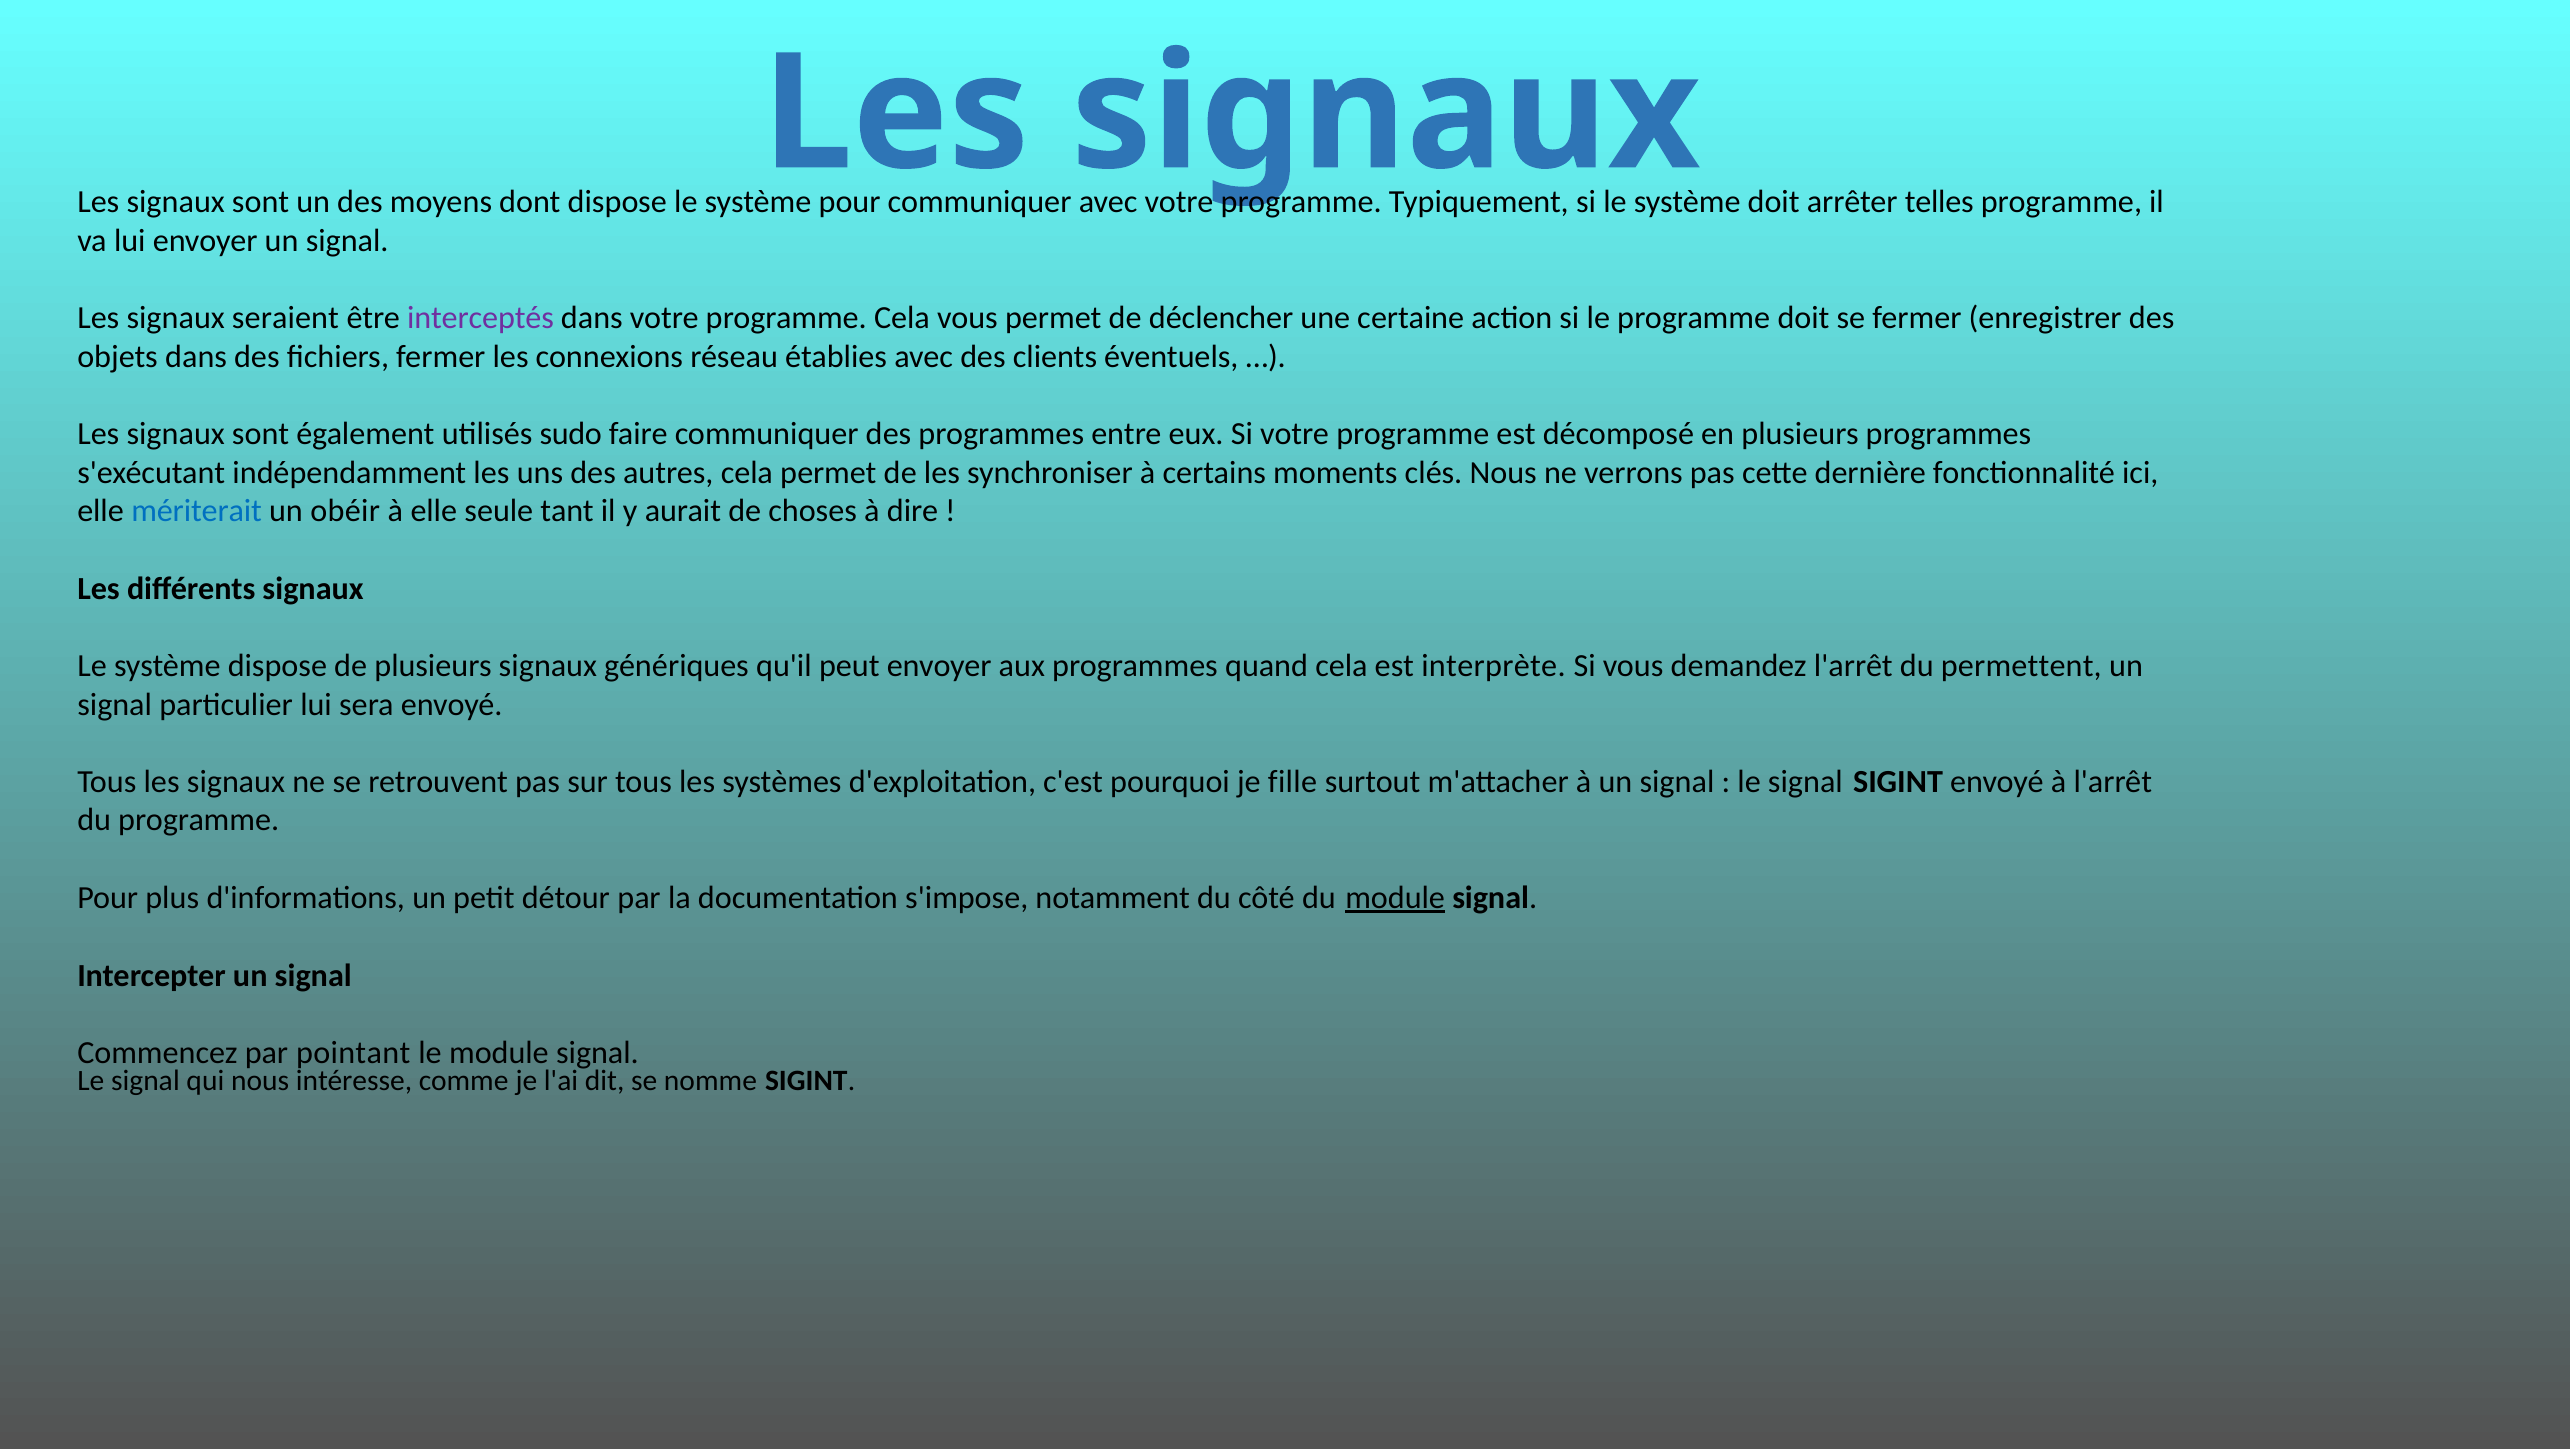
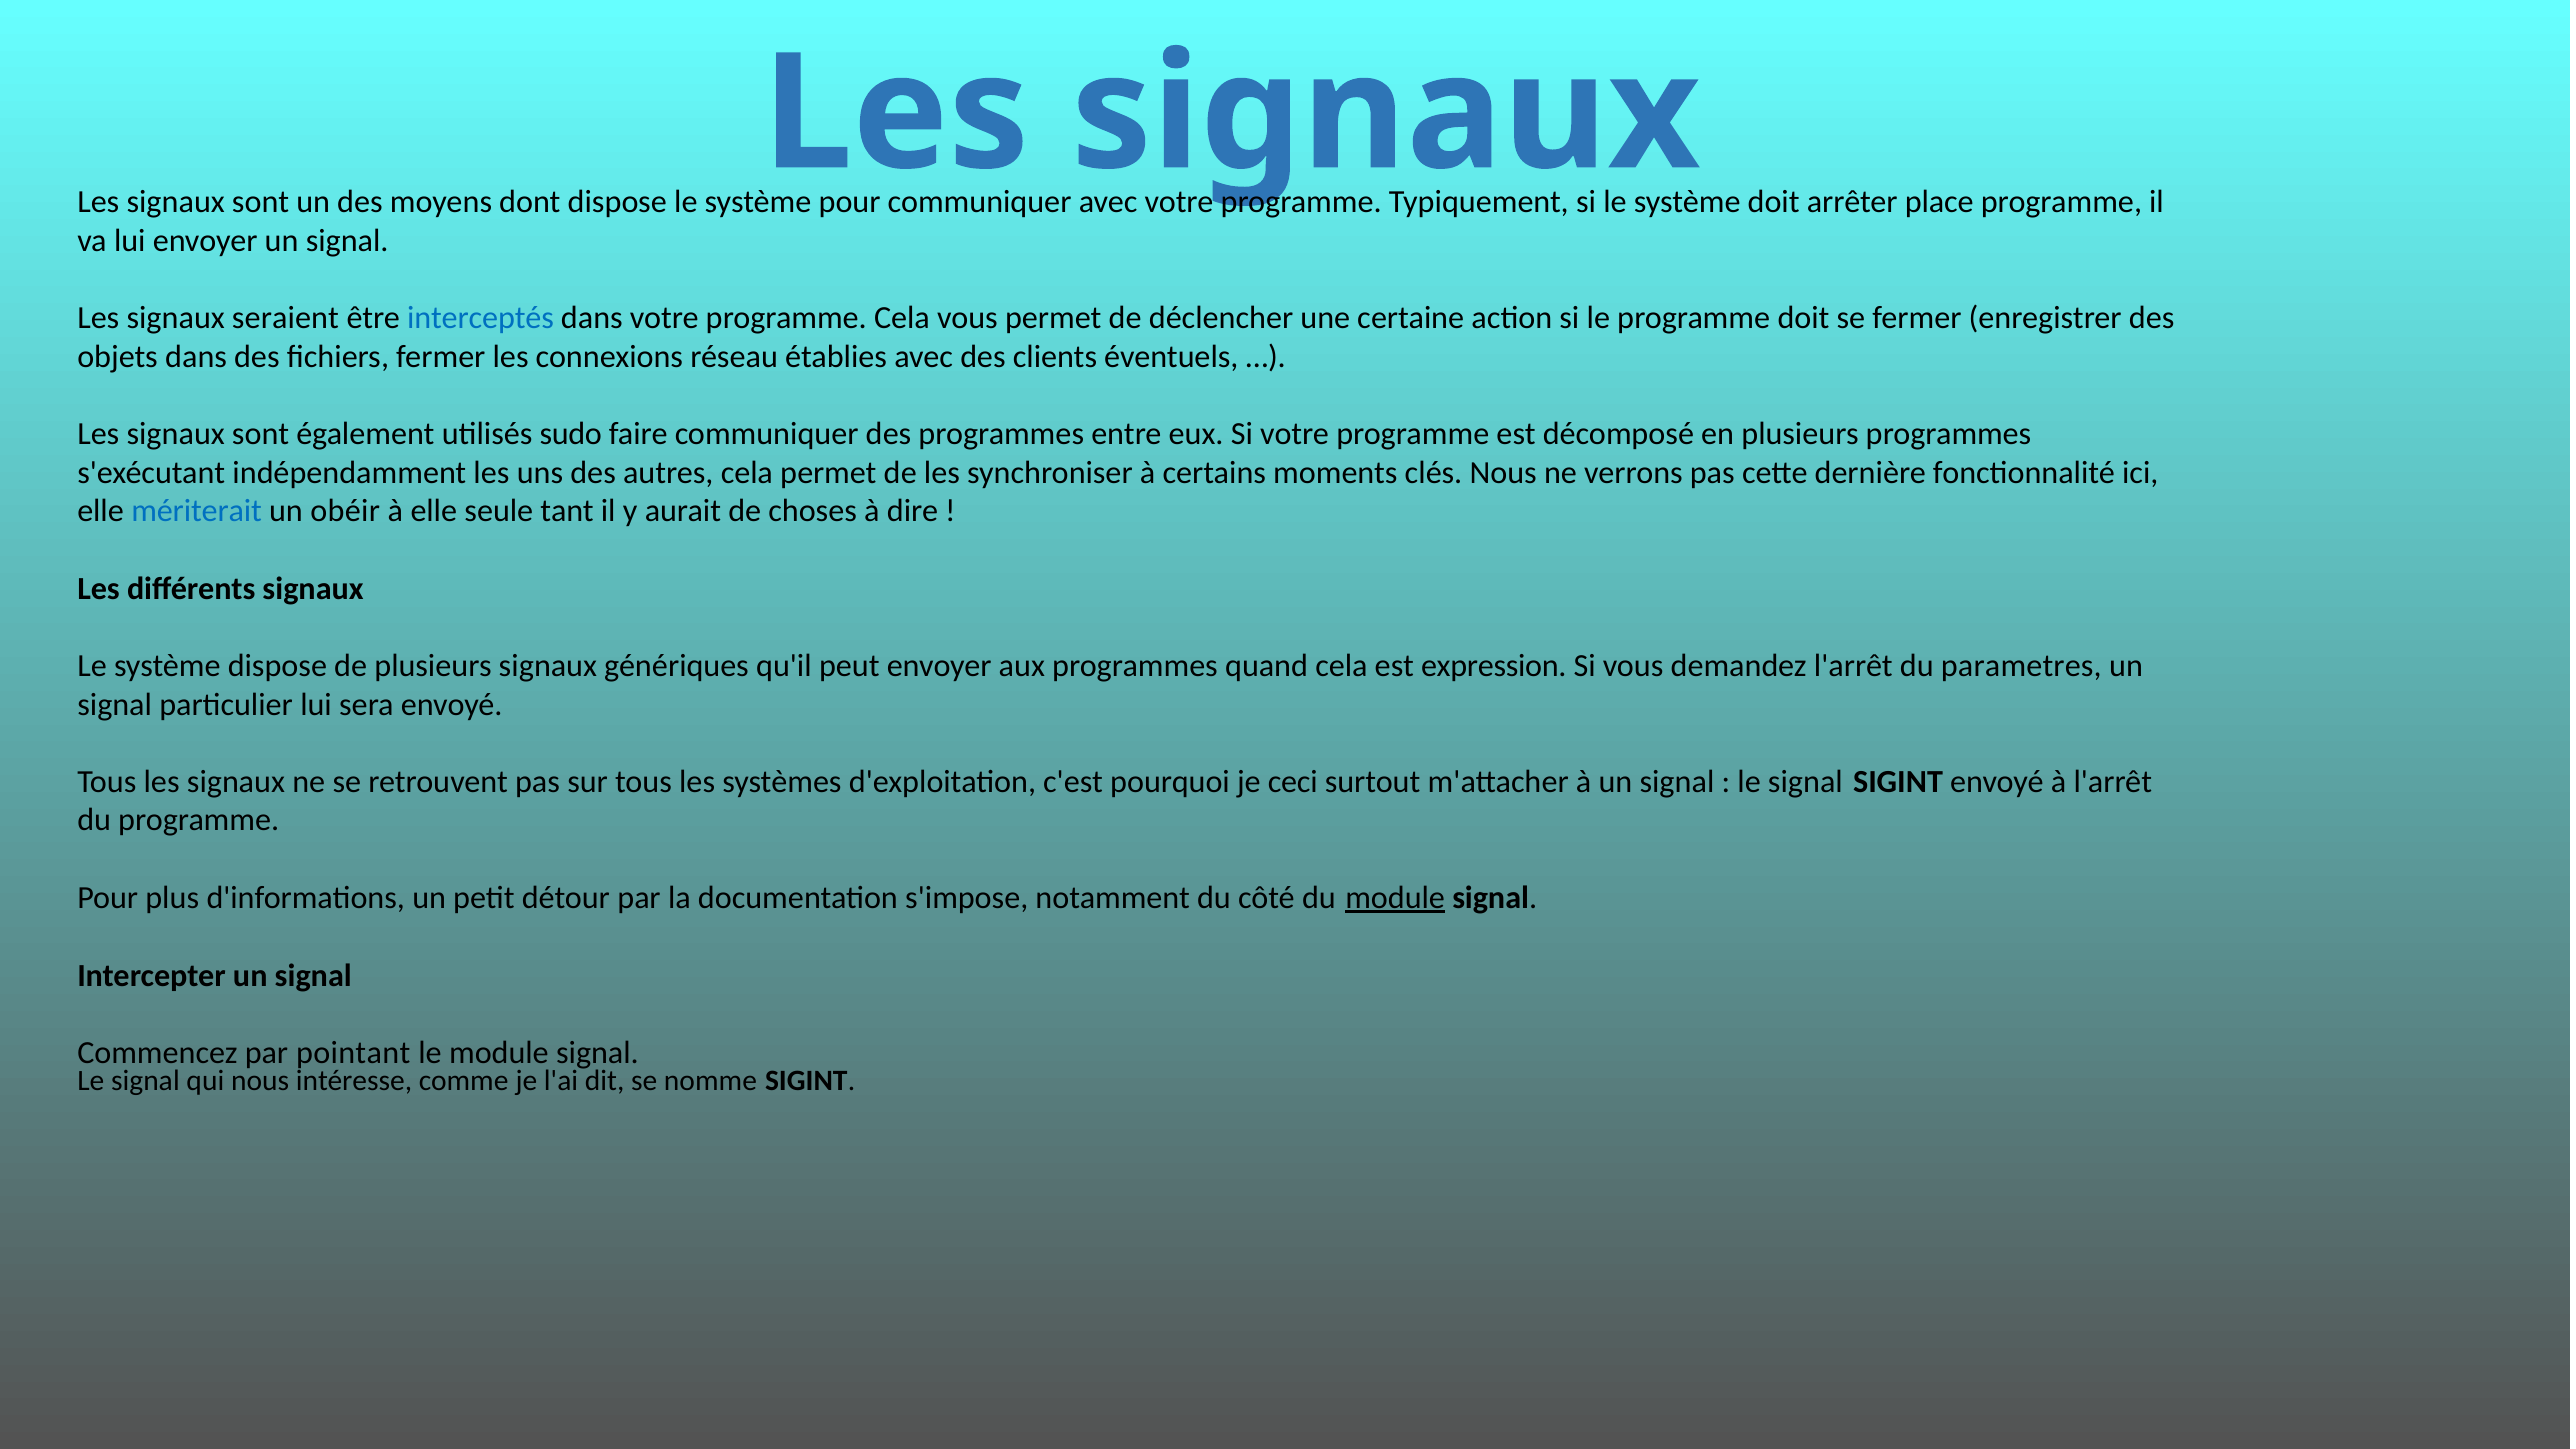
telles: telles -> place (1939, 202)
interceptés colour: purple -> blue (480, 318)
interprète: interprète -> expression (1494, 666)
permettent: permettent -> parametres (2021, 666)
fille: fille -> ceci (1293, 782)
